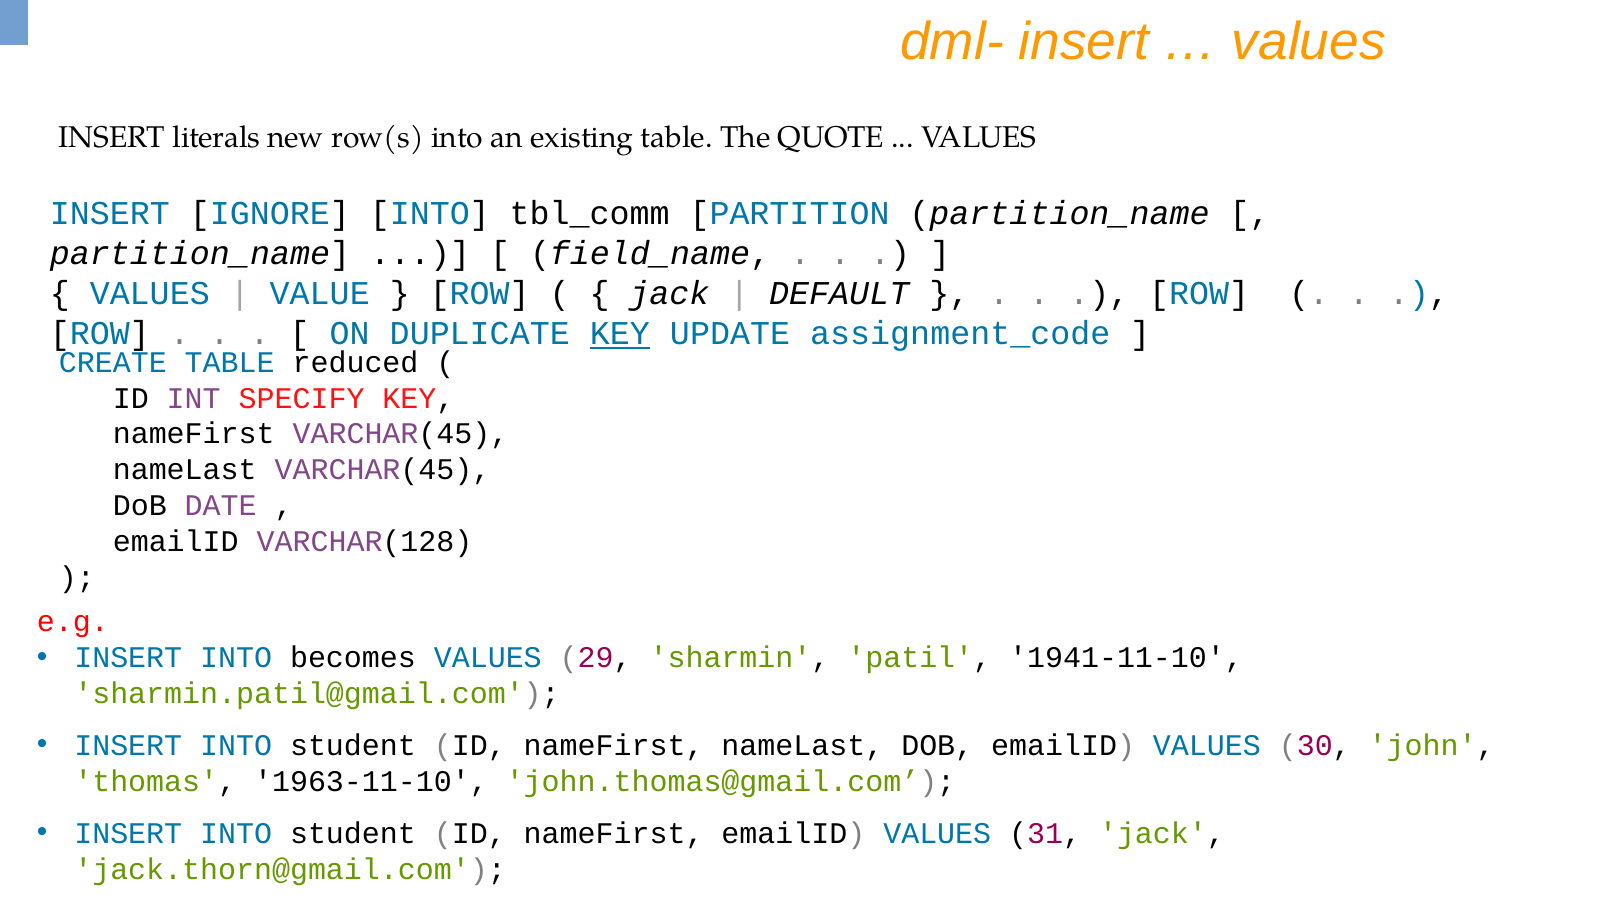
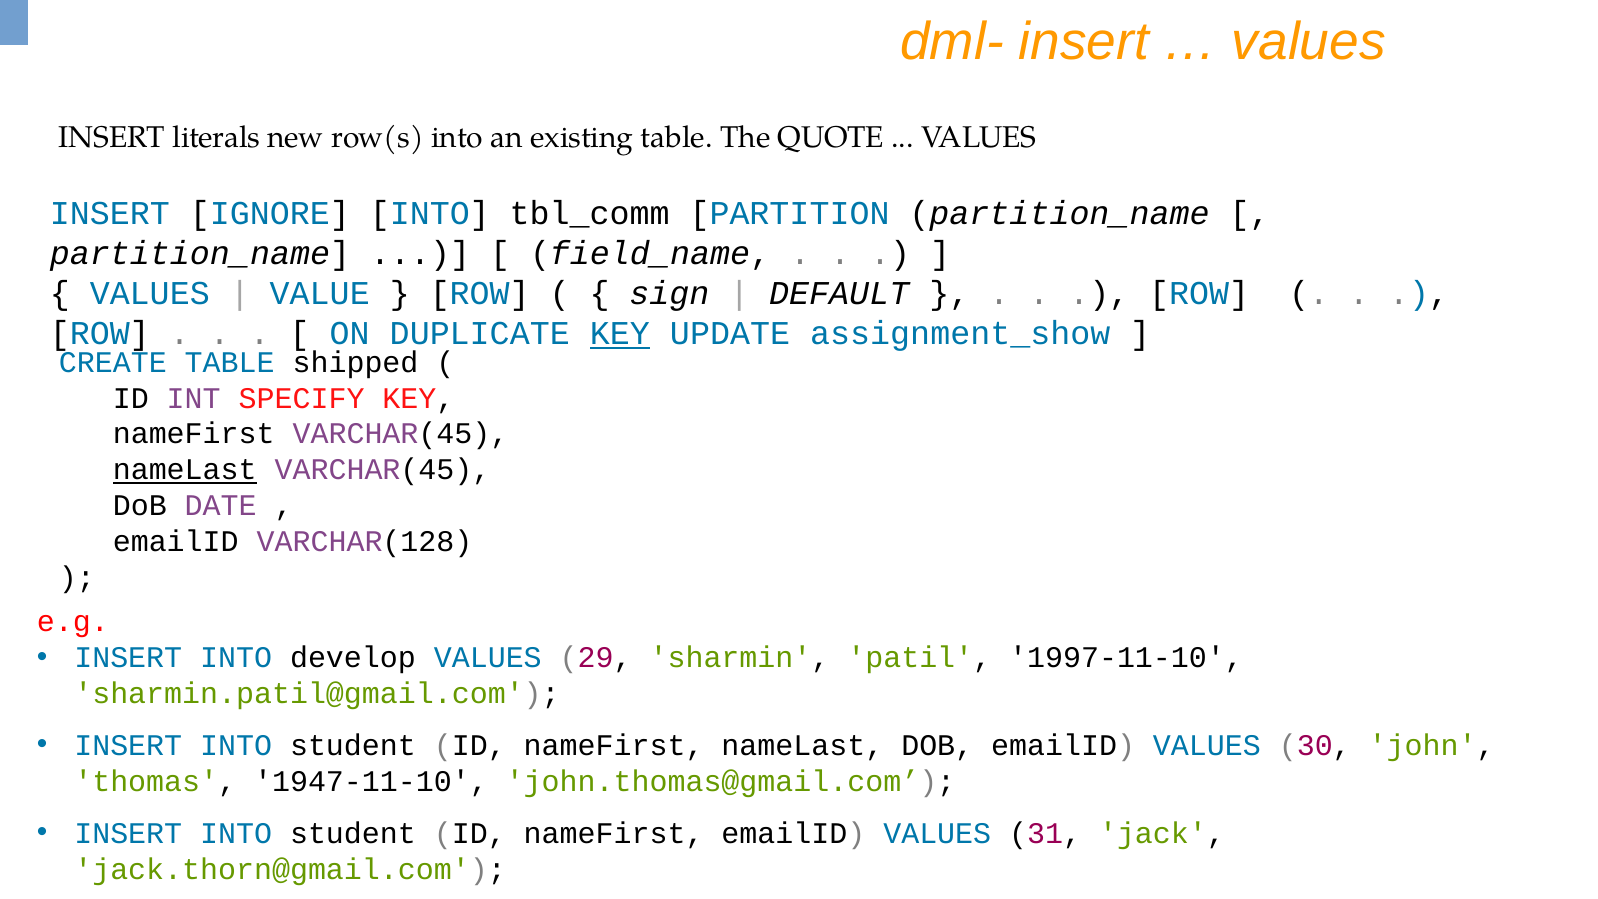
jack: jack -> sign (669, 293)
assignment_code: assignment_code -> assignment_show (960, 333)
reduced: reduced -> shipped (356, 362)
nameLast underline: none -> present (185, 470)
becomes: becomes -> develop (353, 658)
1941-11-10: 1941-11-10 -> 1997-11-10 (1126, 658)
1963-11-10: 1963-11-10 -> 1947-11-10 (371, 781)
